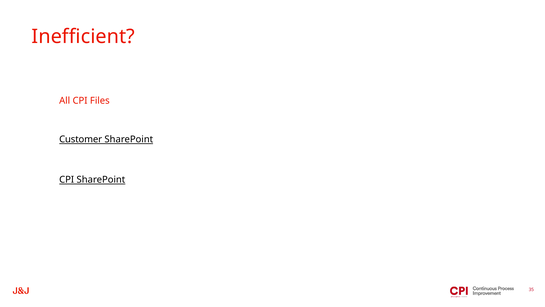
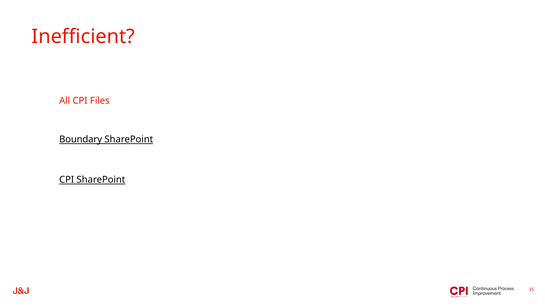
Customer: Customer -> Boundary (81, 139)
